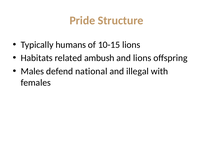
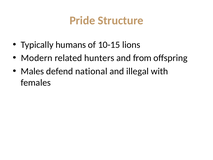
Habitats: Habitats -> Modern (37, 58)
ambush: ambush -> hunters (99, 58)
and lions: lions -> from (142, 58)
